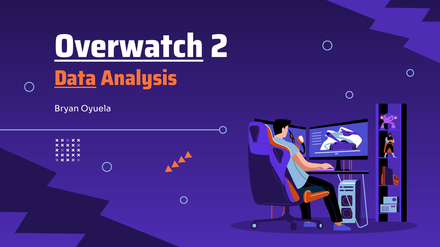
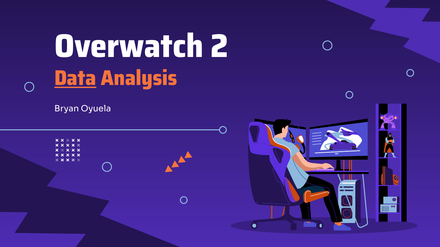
Overwatch underline: present -> none (129, 46)
